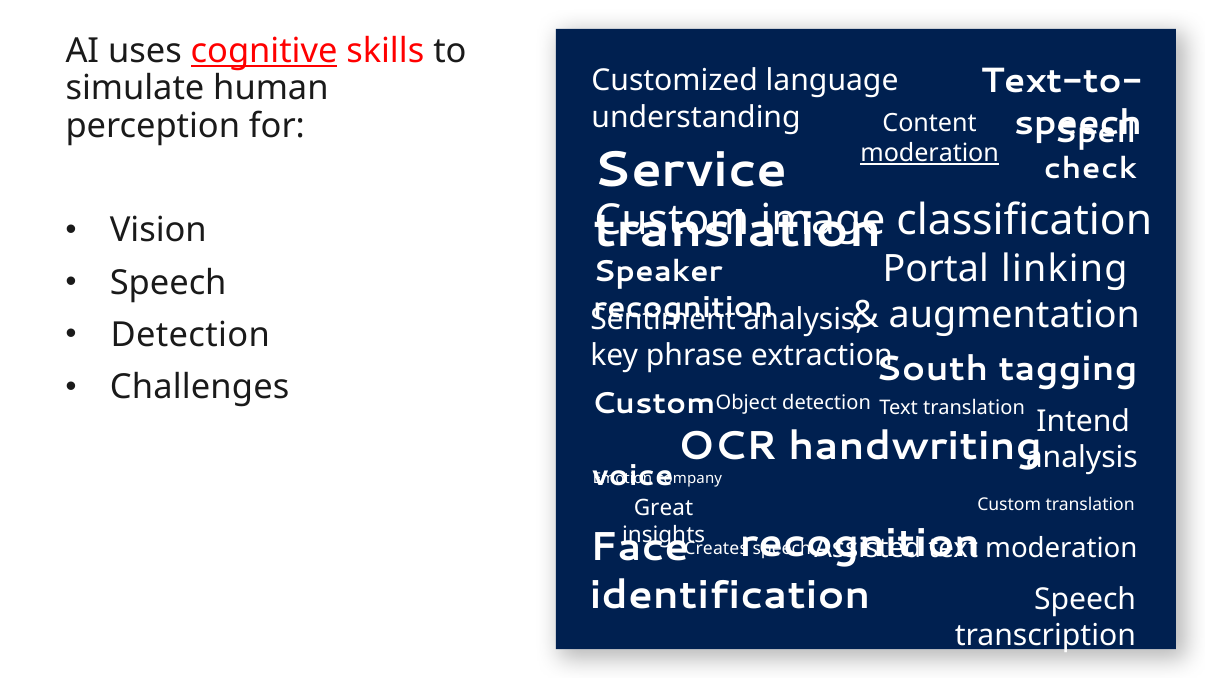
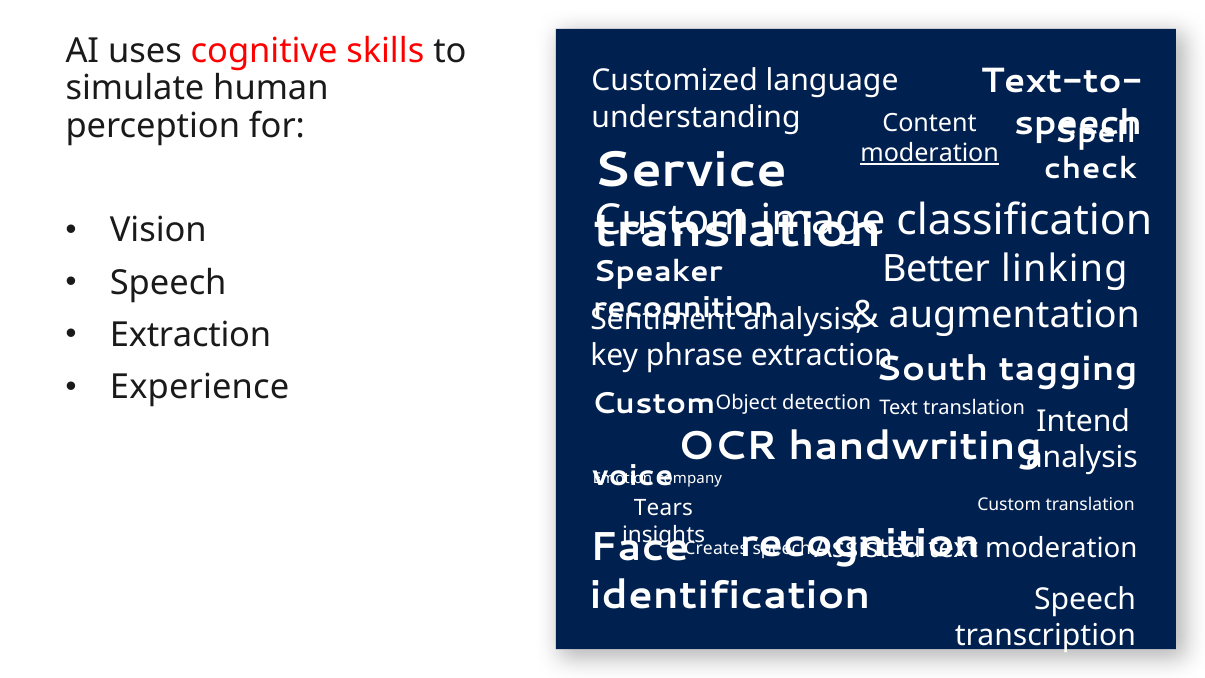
cognitive underline: present -> none (264, 51)
Portal: Portal -> Better (936, 269)
Detection: Detection -> Extraction (191, 335)
Challenges: Challenges -> Experience (200, 387)
Great: Great -> Tears (663, 508)
